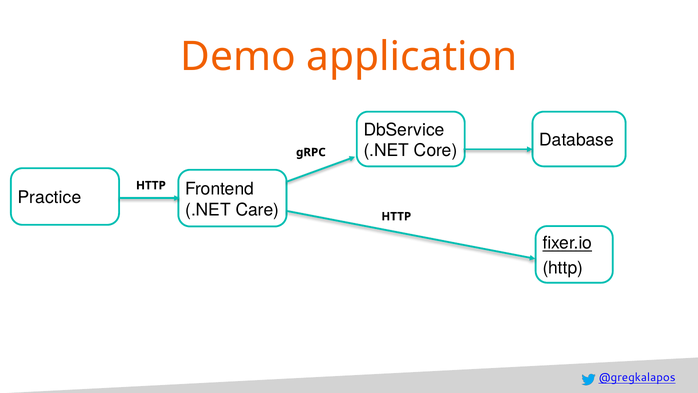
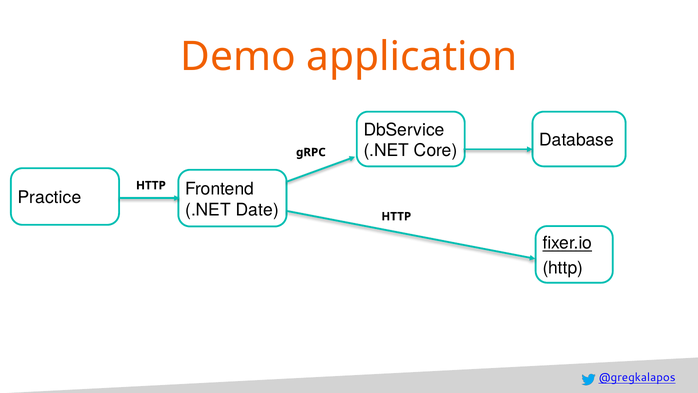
Care: Care -> Date (257, 210)
